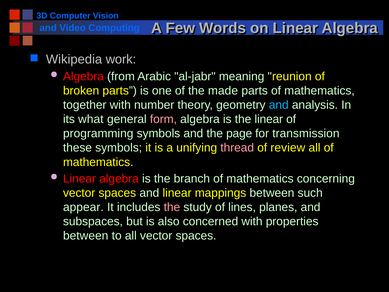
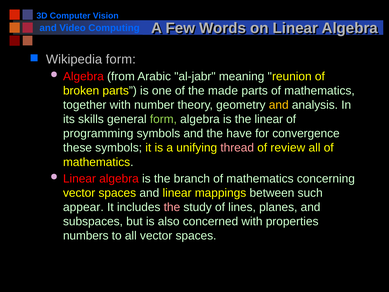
Wikipedia work: work -> form (121, 59)
and colour: light blue -> yellow (279, 105)
what: what -> skills (91, 119)
form colour: pink -> light green (163, 119)
page: page -> have (239, 133)
transmission: transmission -> convergence (306, 133)
between: between -> numbers (86, 236)
